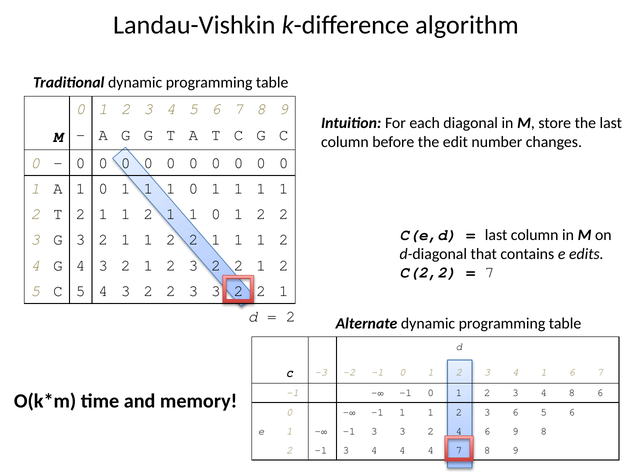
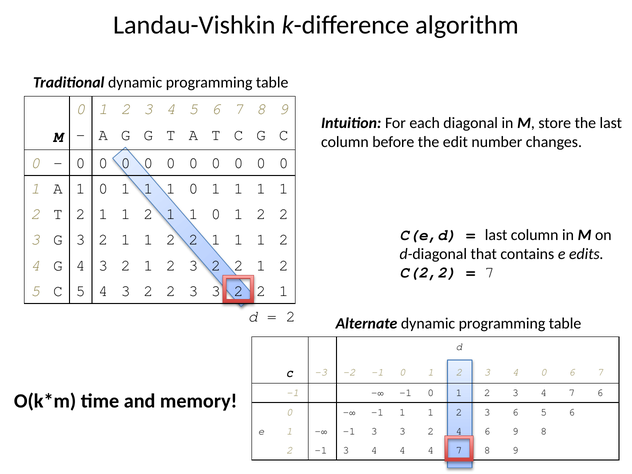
4 1: 1 -> 0 (544, 372)
3 4 8: 8 -> 7 (572, 393)
